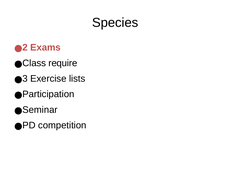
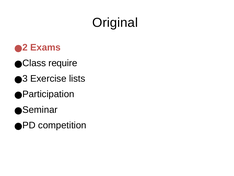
Species: Species -> Original (115, 23)
